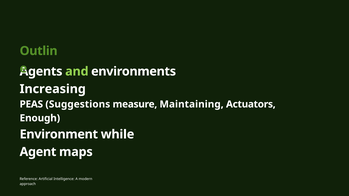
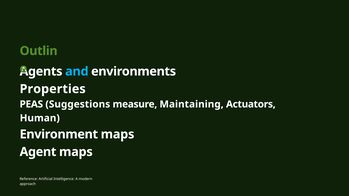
and colour: light green -> light blue (77, 71)
Increasing: Increasing -> Properties (53, 89)
Enough: Enough -> Human (40, 118)
Environment while: while -> maps (118, 134)
